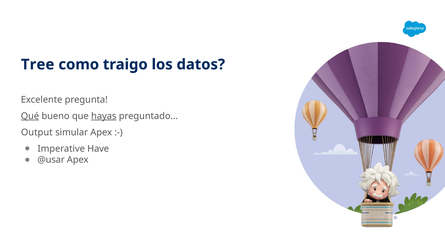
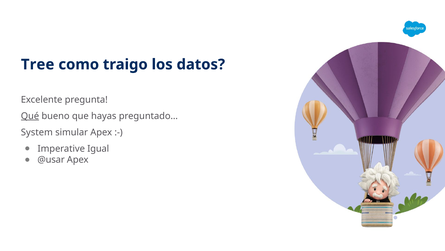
hayas underline: present -> none (104, 116)
Output: Output -> System (37, 132)
Have: Have -> Igual (98, 148)
